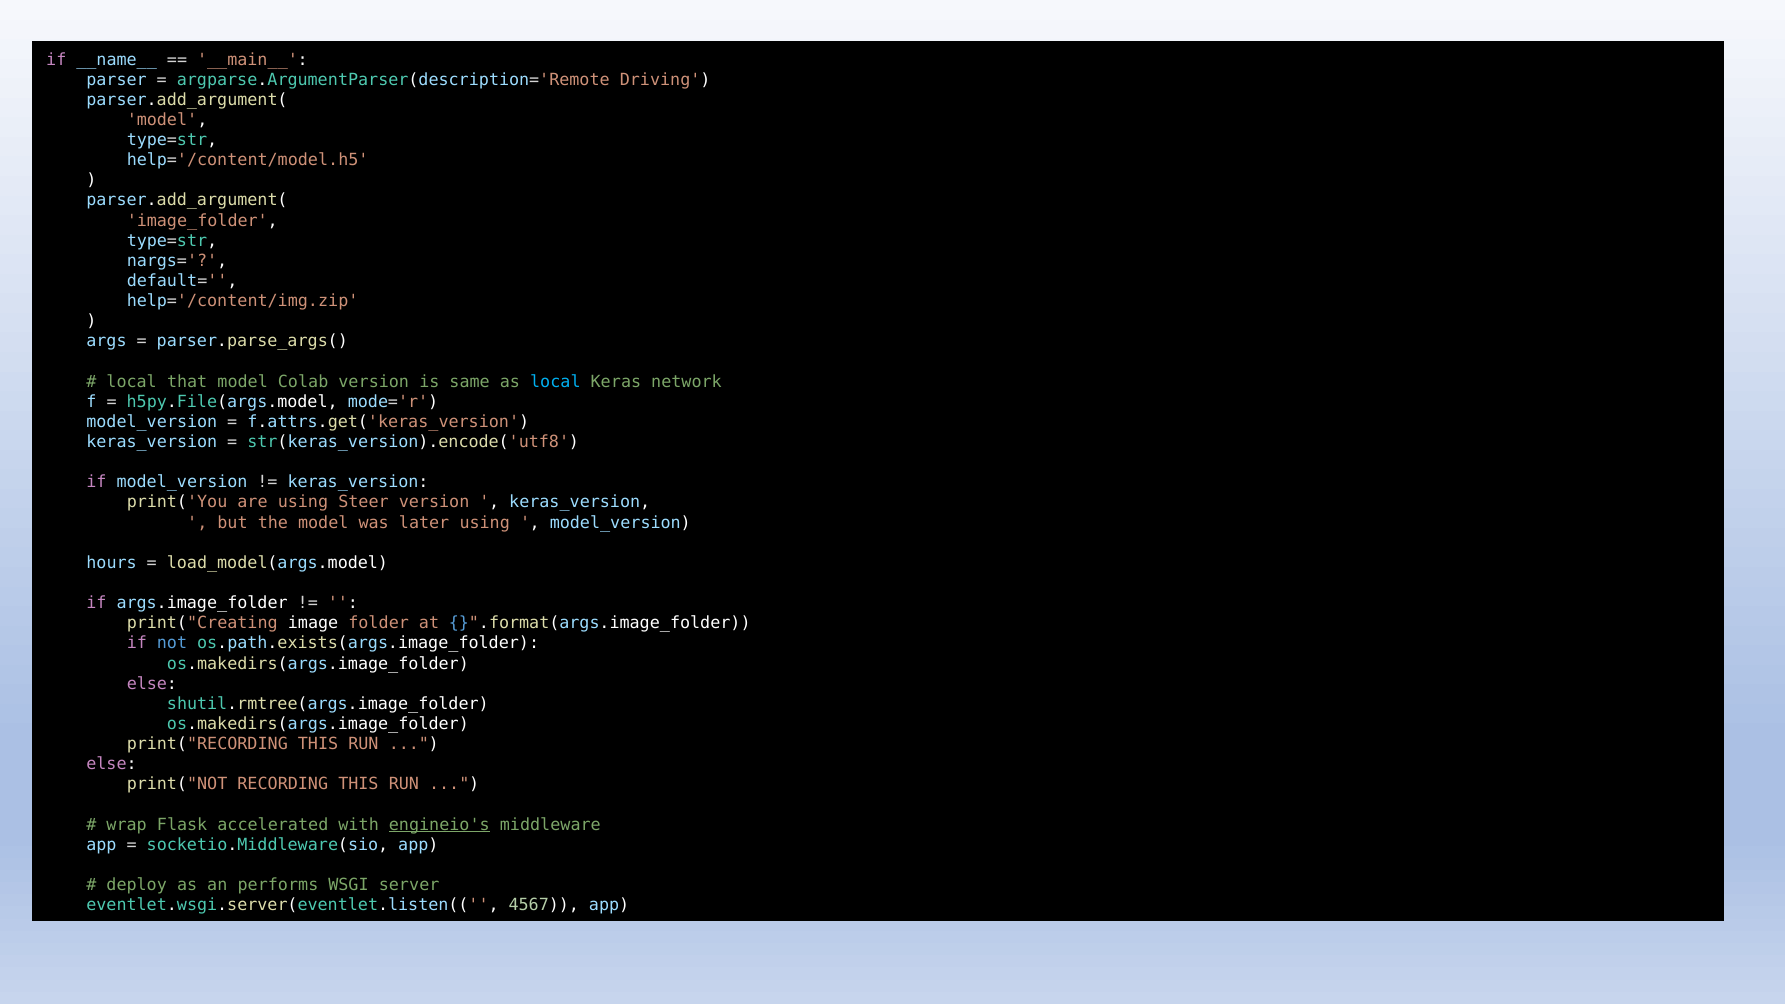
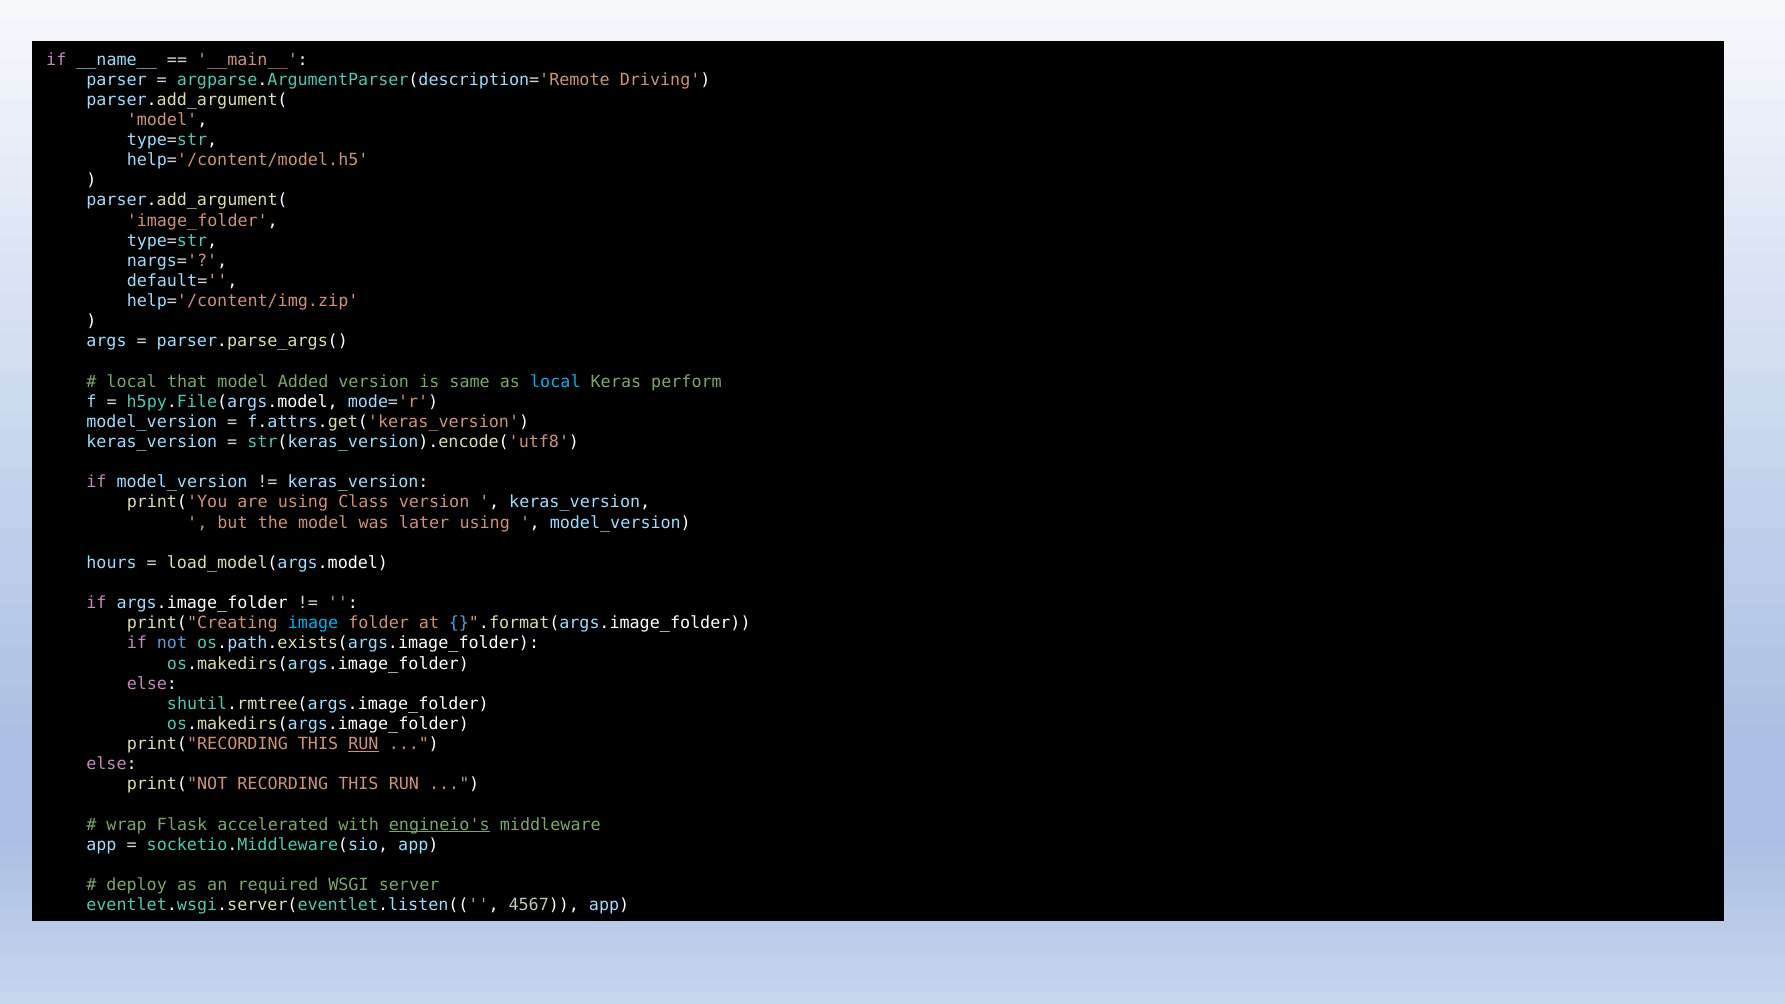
Colab: Colab -> Added (303, 382)
network: network -> perform (687, 382)
Steer: Steer -> Class (363, 502)
image colour: white -> light blue (313, 623)
RUN underline: none -> present (363, 744)
performs: performs -> required (278, 885)
